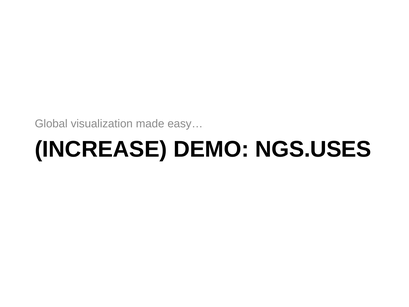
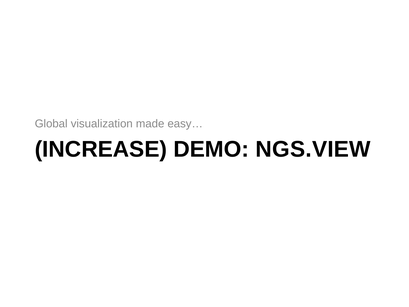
NGS.USES: NGS.USES -> NGS.VIEW (313, 149)
